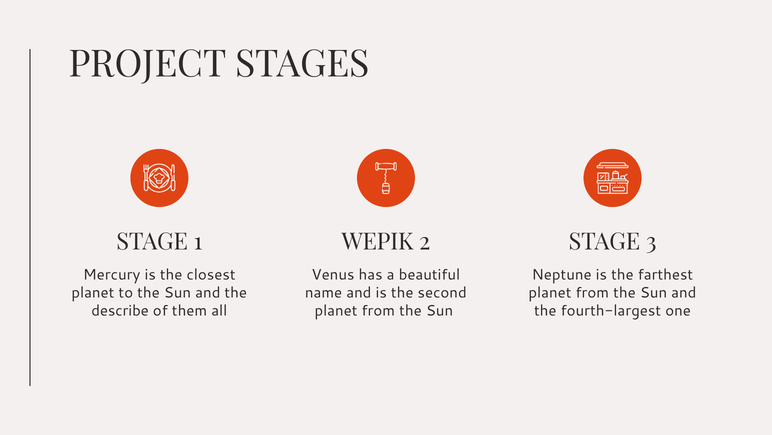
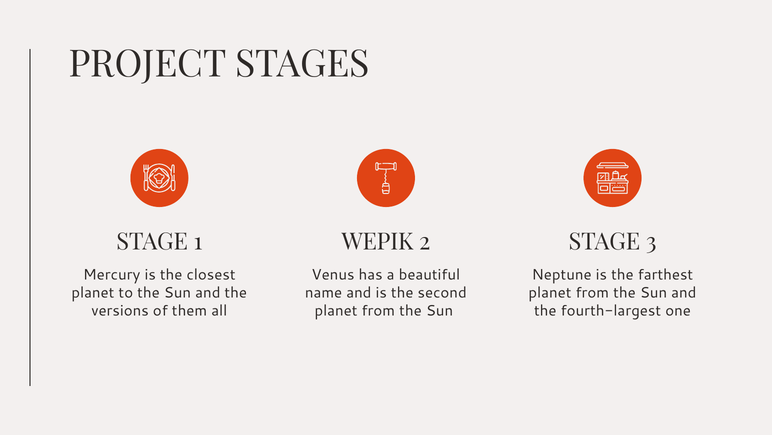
describe: describe -> versions (120, 310)
